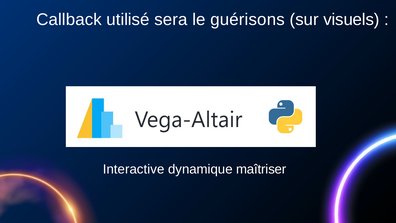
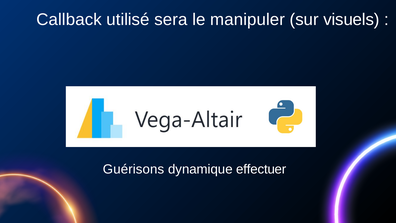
guérisons: guérisons -> manipuler (248, 20)
Interactive: Interactive -> Guérisons (134, 169)
maîtriser: maîtriser -> effectuer (261, 169)
